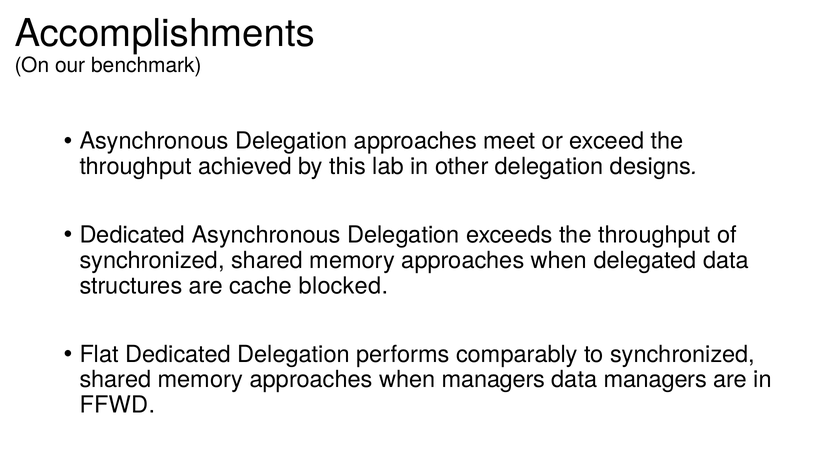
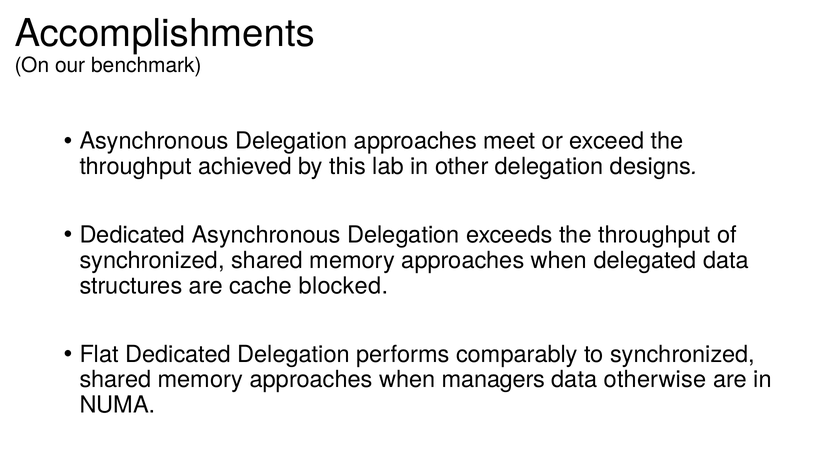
data managers: managers -> otherwise (655, 380)
FFWD: FFWD -> NUMA (117, 405)
